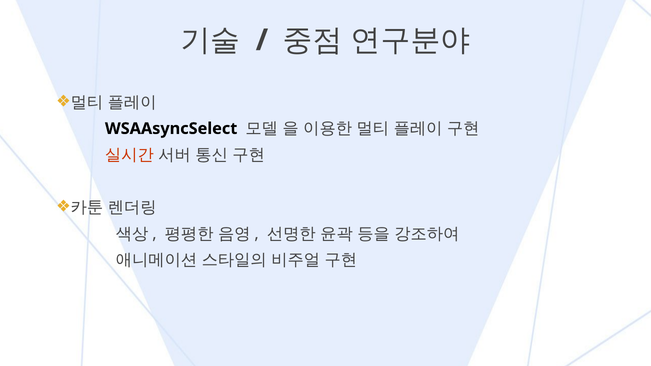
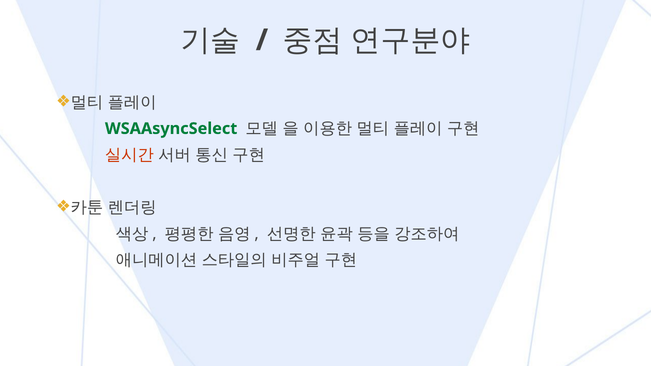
WSAAsyncSelect colour: black -> green (171, 129)
